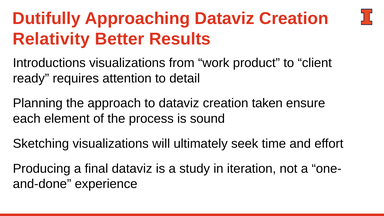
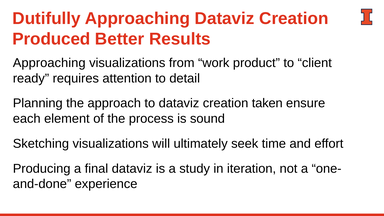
Relativity: Relativity -> Produced (51, 39)
Introductions: Introductions -> Approaching (49, 63)
